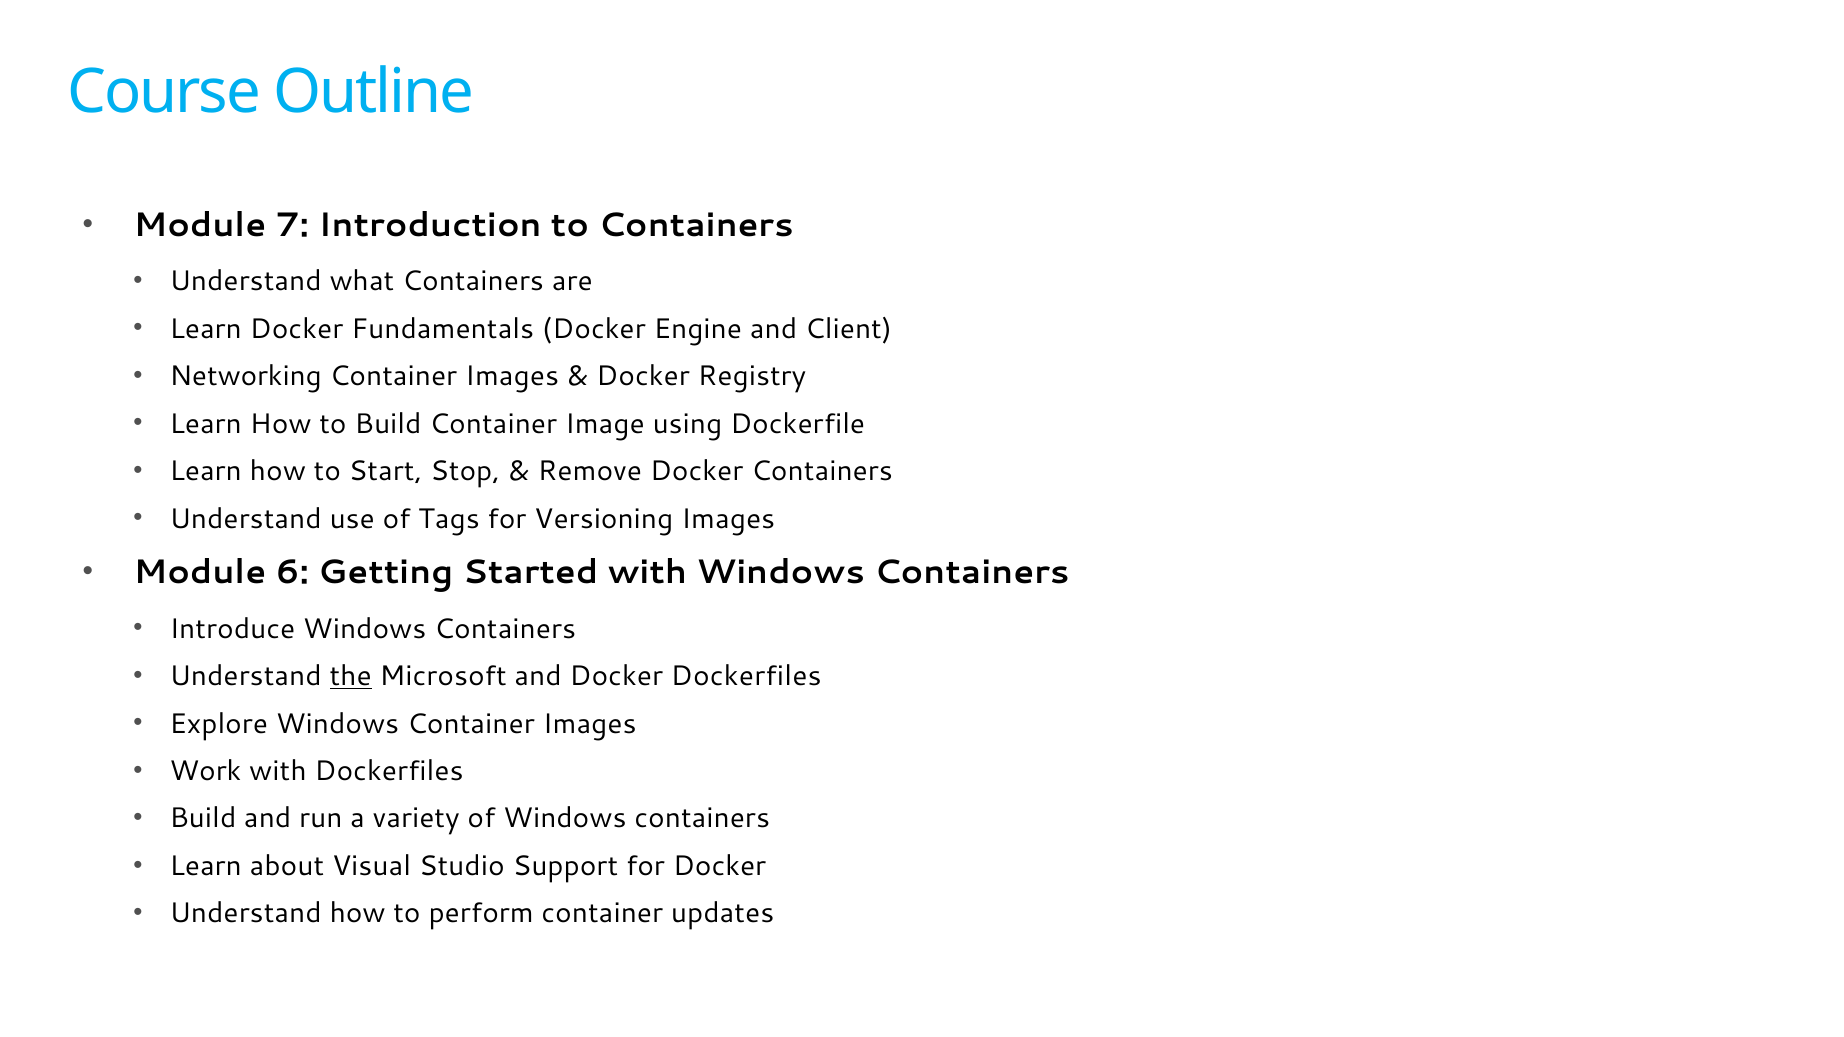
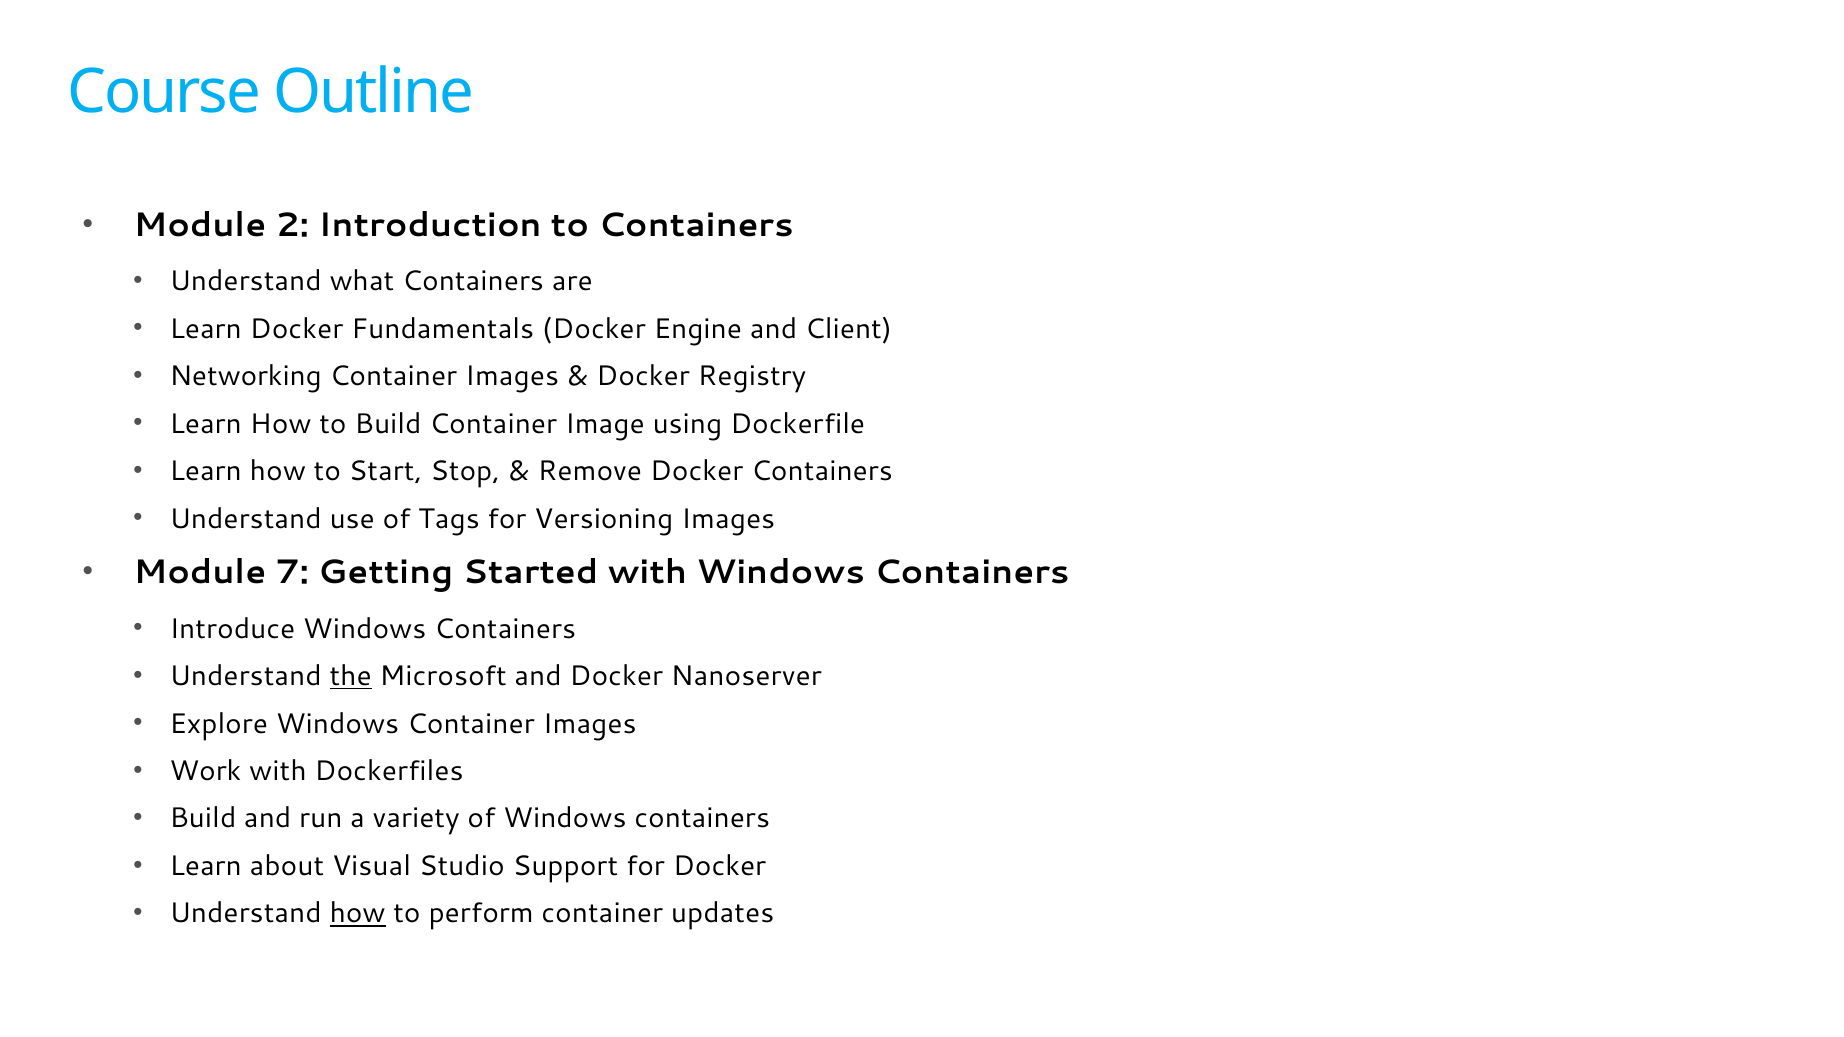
7: 7 -> 2 (292, 225)
6: 6 -> 7 (292, 573)
Docker Dockerfiles: Dockerfiles -> Nanoserver (746, 676)
how underline: none -> present (358, 914)
